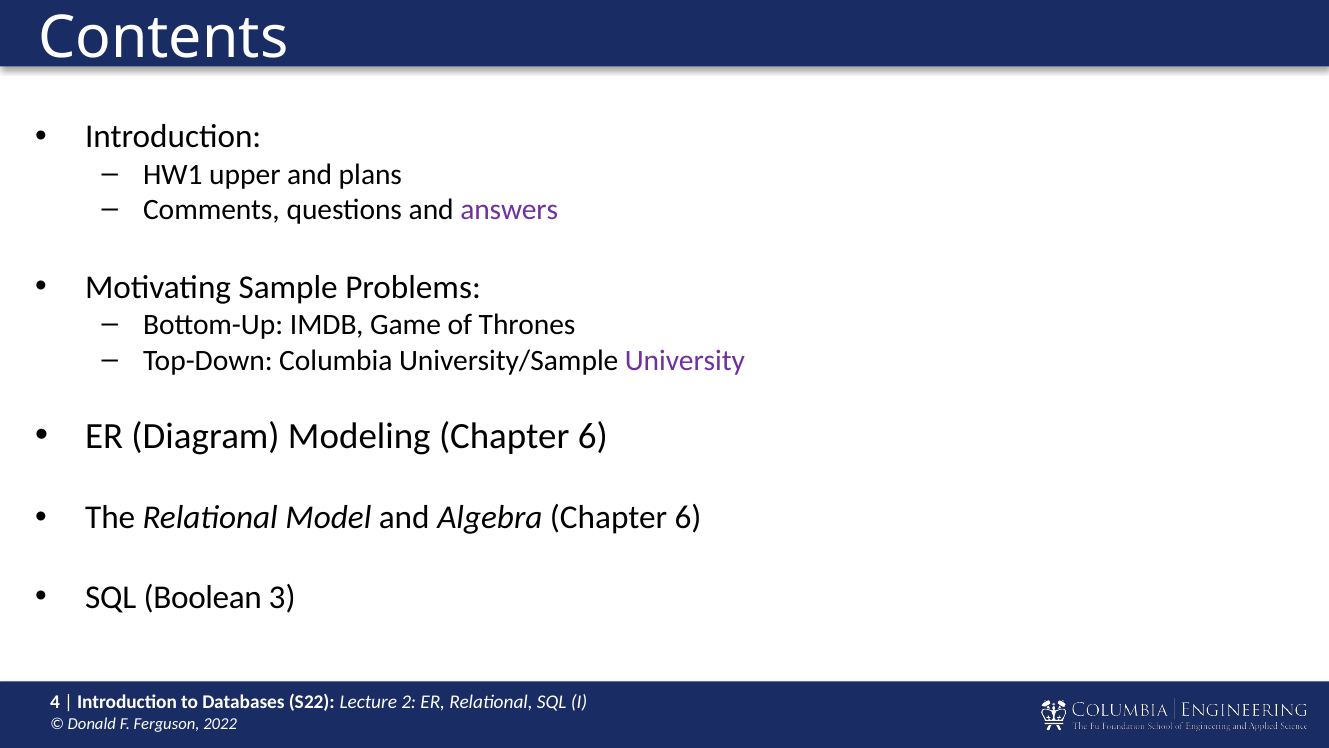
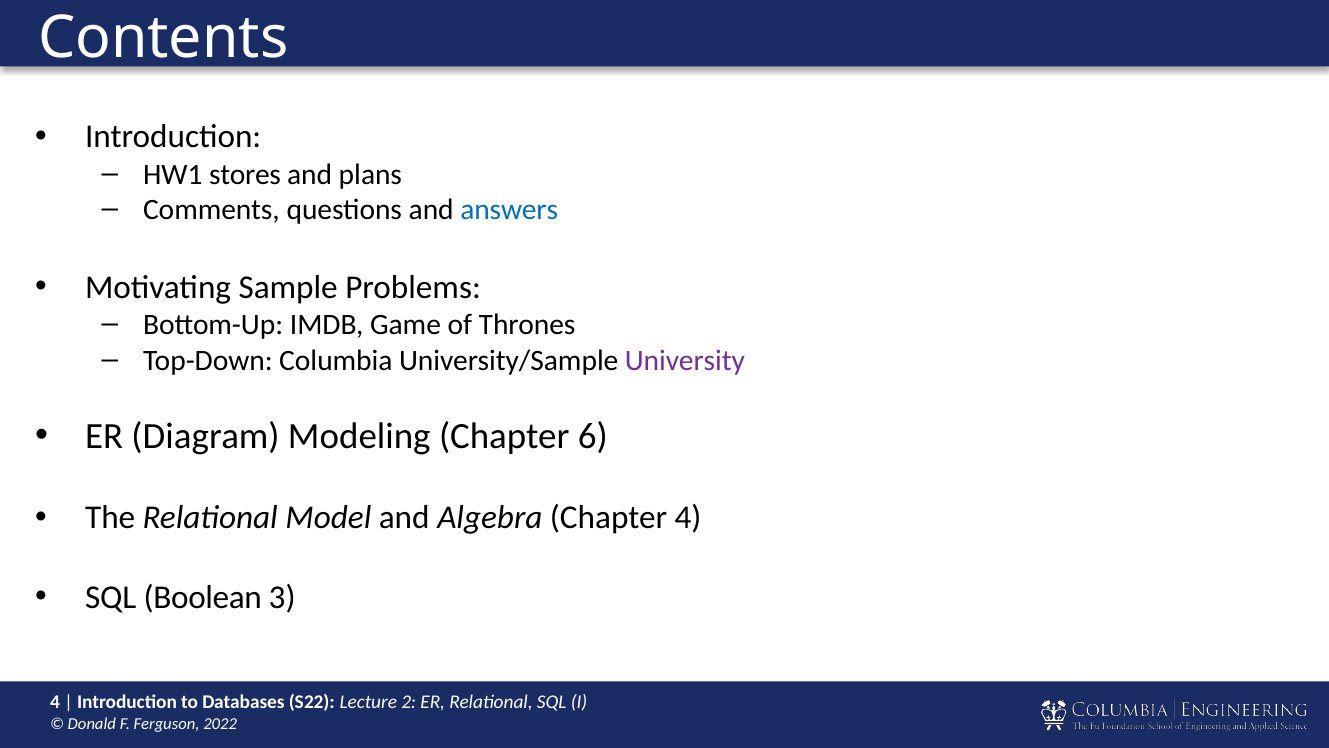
upper: upper -> stores (245, 174)
answers colour: purple -> blue (509, 210)
Algebra Chapter 6: 6 -> 4 (688, 518)
